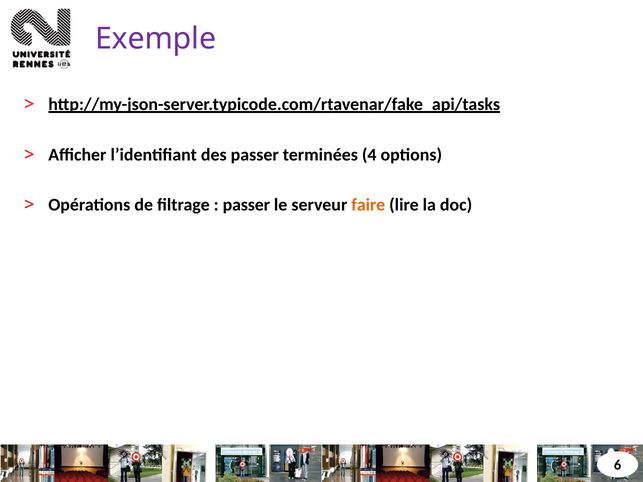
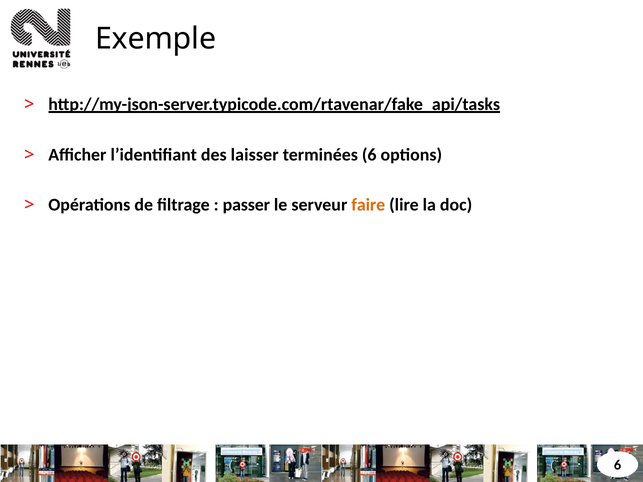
Exemple colour: purple -> black (156, 39)
des passer: passer -> laisser (255, 155)
terminées 4: 4 -> 6 (369, 155)
